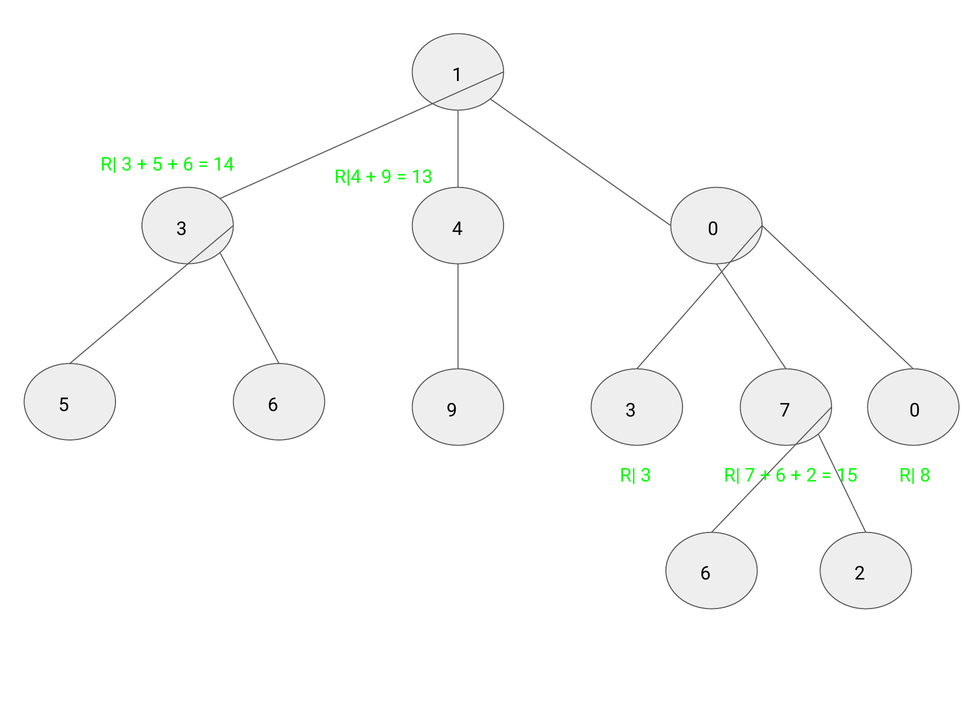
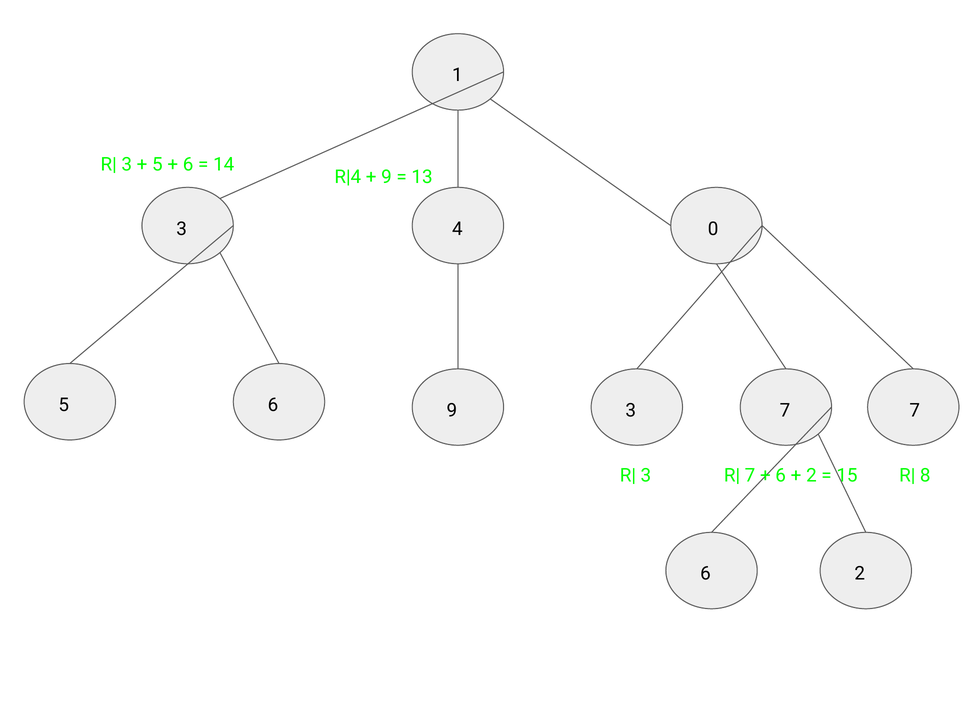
7 0: 0 -> 7 (915, 410)
